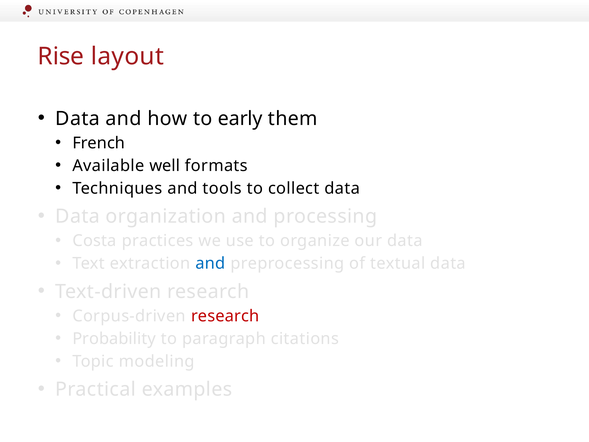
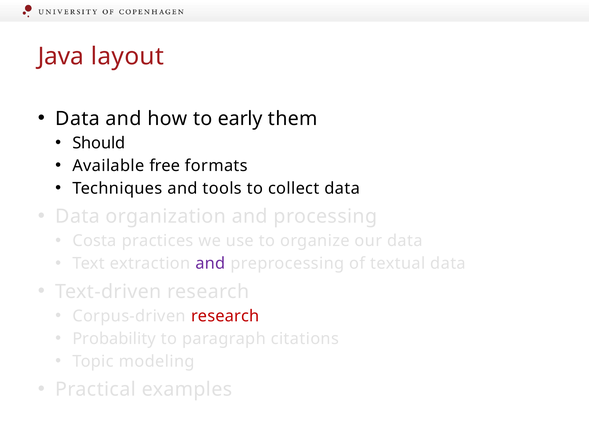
Rise: Rise -> Java (61, 56)
French: French -> Should (99, 143)
well: well -> free (165, 166)
and colour: blue -> purple (210, 263)
